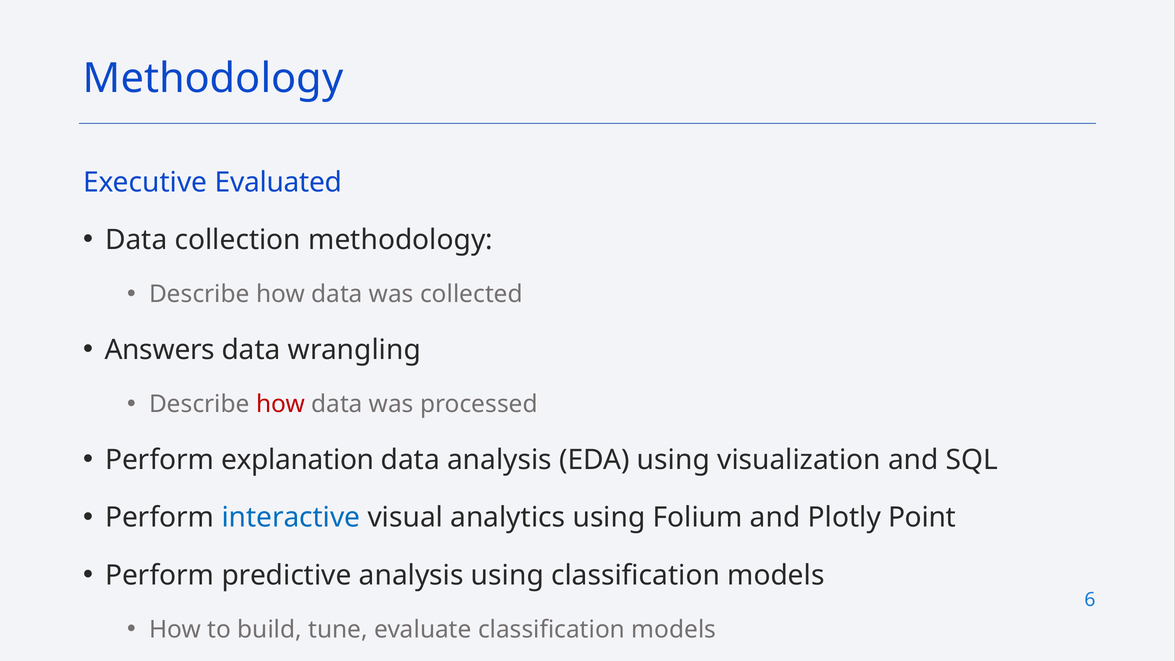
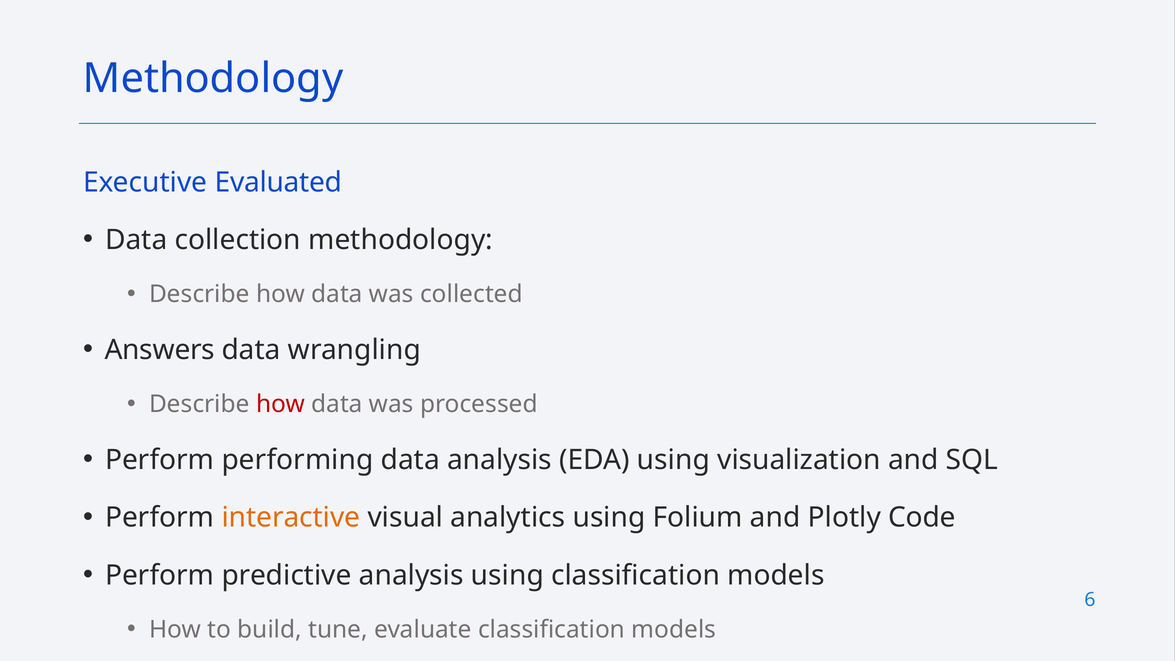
explanation: explanation -> performing (298, 460)
interactive colour: blue -> orange (291, 518)
Point: Point -> Code (922, 518)
